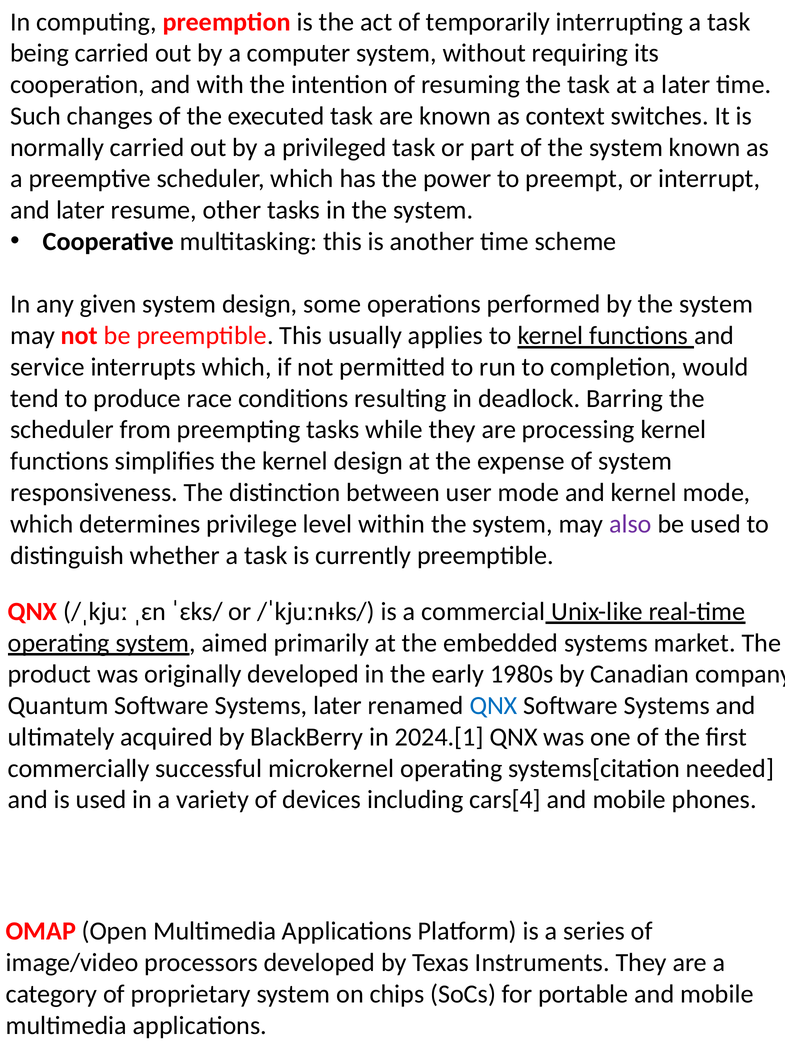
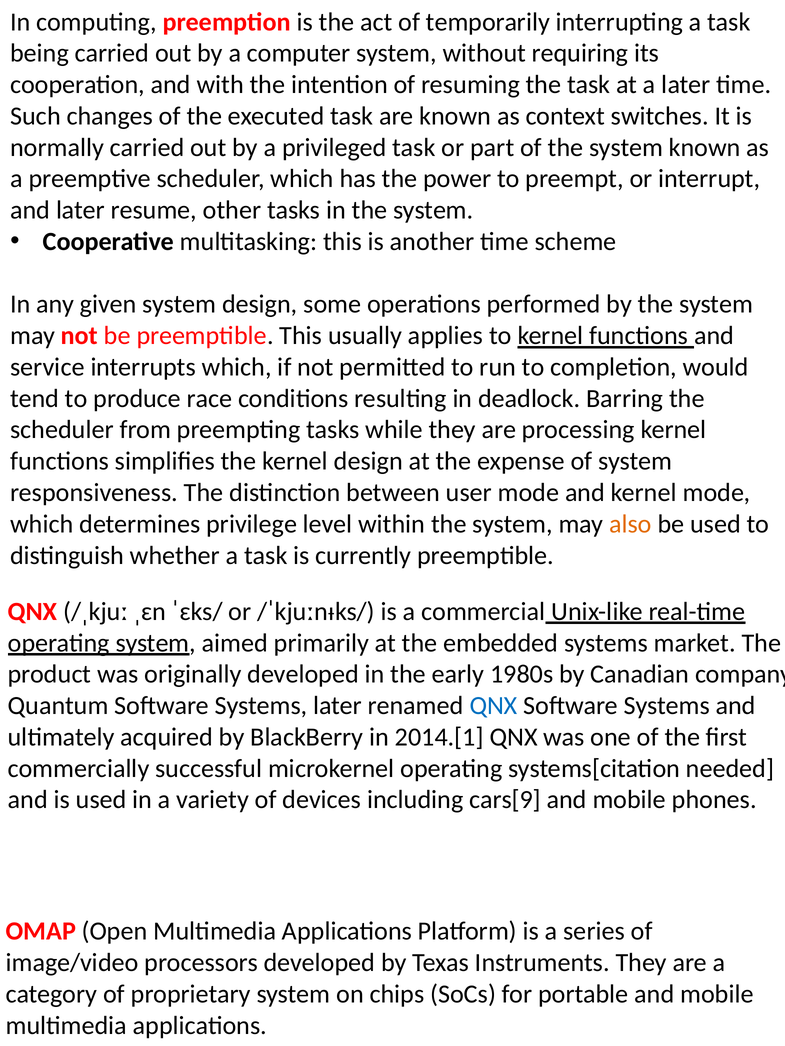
also colour: purple -> orange (630, 524)
2024.[1: 2024.[1 -> 2014.[1 (439, 738)
cars[4: cars[4 -> cars[9 (505, 800)
